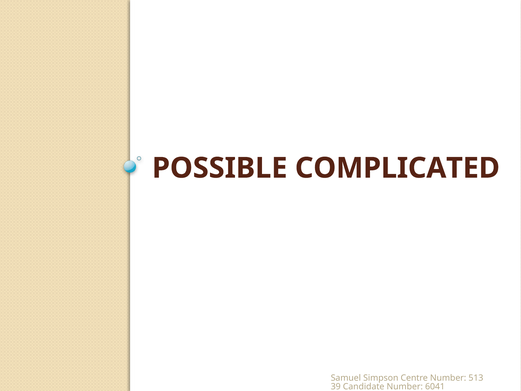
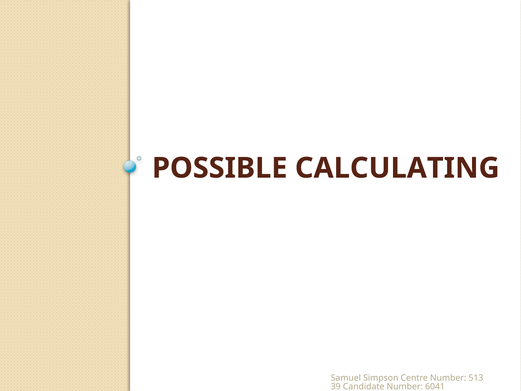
COMPLICATED: COMPLICATED -> CALCULATING (397, 168)
